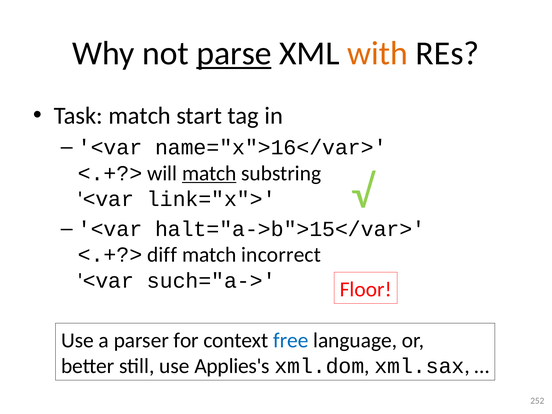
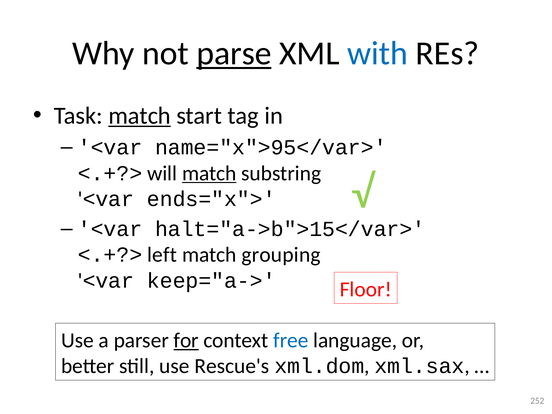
with colour: orange -> blue (378, 53)
match underline: none -> present (140, 116)
name="x">16</var>: name="x">16</var> -> name="x">95</var> (271, 147)
link="x">: link="x"> -> ends="x"> (211, 199)
diff: diff -> left (162, 255)
incorrect: incorrect -> grouping (281, 255)
such="a->: such="a-> -> keep="a-> (211, 281)
for underline: none -> present (186, 340)
Applies's: Applies's -> Rescue's (232, 366)
